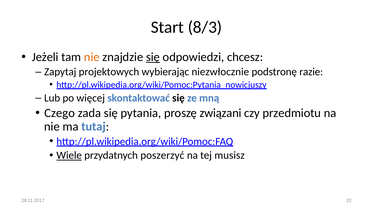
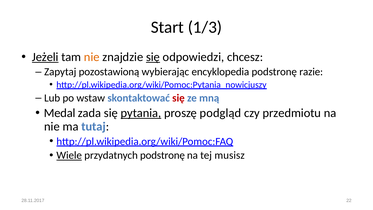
8/3: 8/3 -> 1/3 (205, 27)
Jeżeli underline: none -> present (45, 57)
projektowych: projektowych -> pozostawioną (109, 72)
niezwłocznie: niezwłocznie -> encyklopedia (220, 72)
więcej: więcej -> wstaw (91, 98)
się colour: black -> red (178, 98)
Czego: Czego -> Medal (60, 113)
pytania underline: none -> present (141, 113)
związani: związani -> podgląd (220, 113)
przydatnych poszerzyć: poszerzyć -> podstronę (162, 155)
